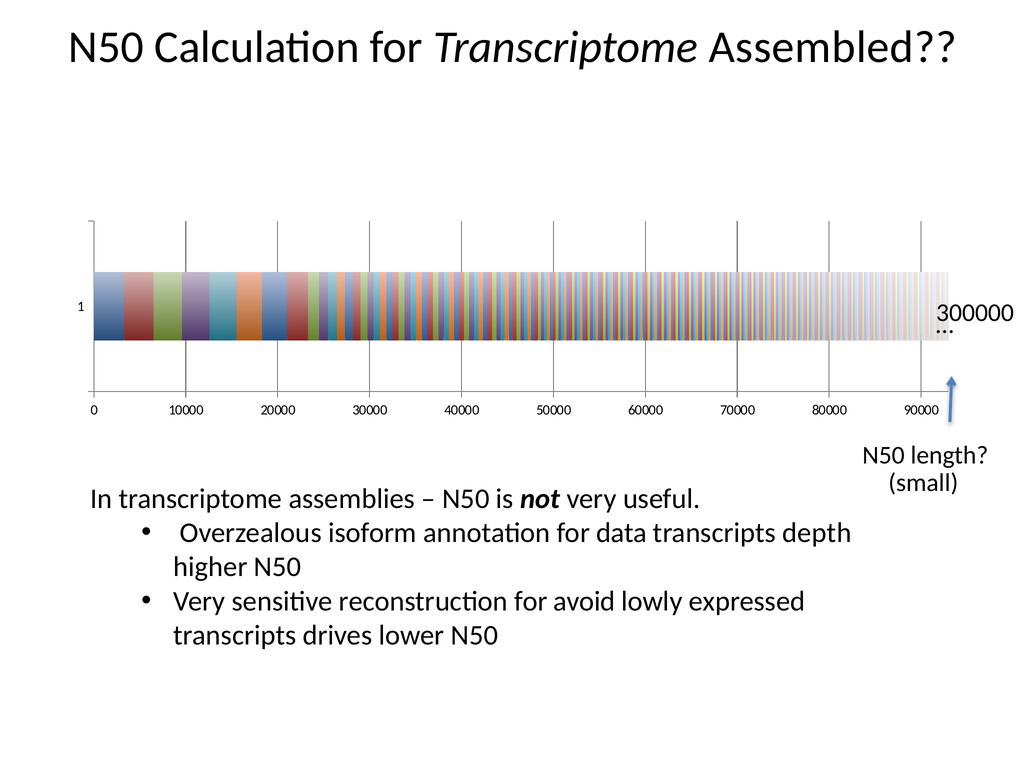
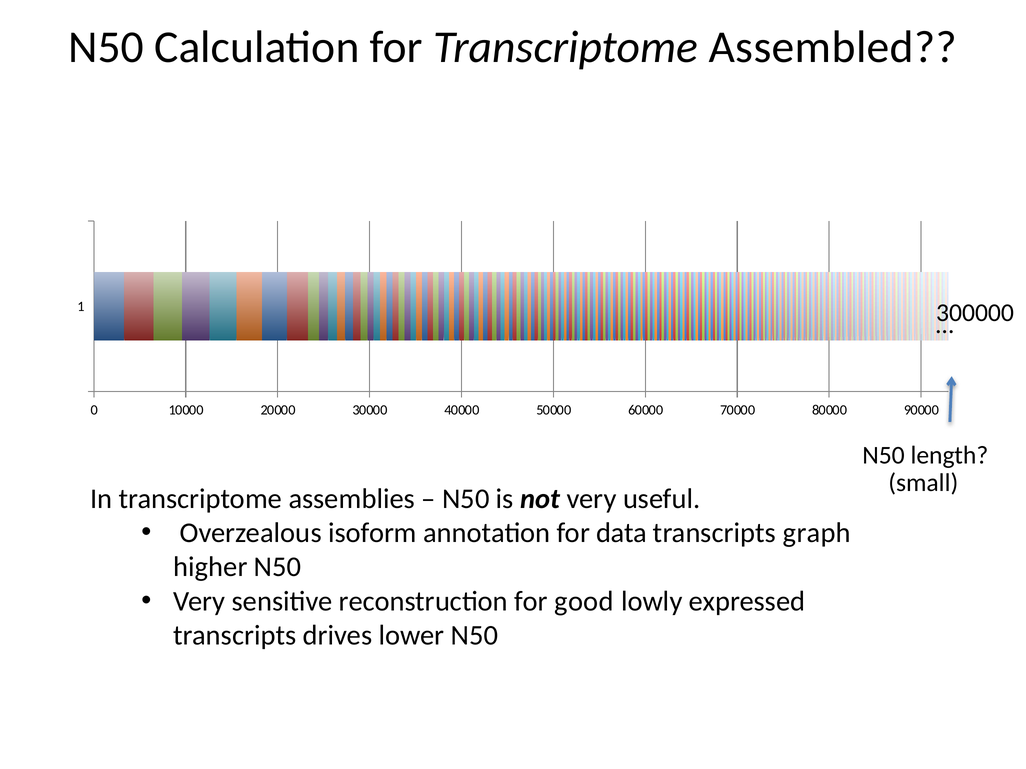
depth: depth -> graph (817, 533)
avoid: avoid -> good (584, 602)
